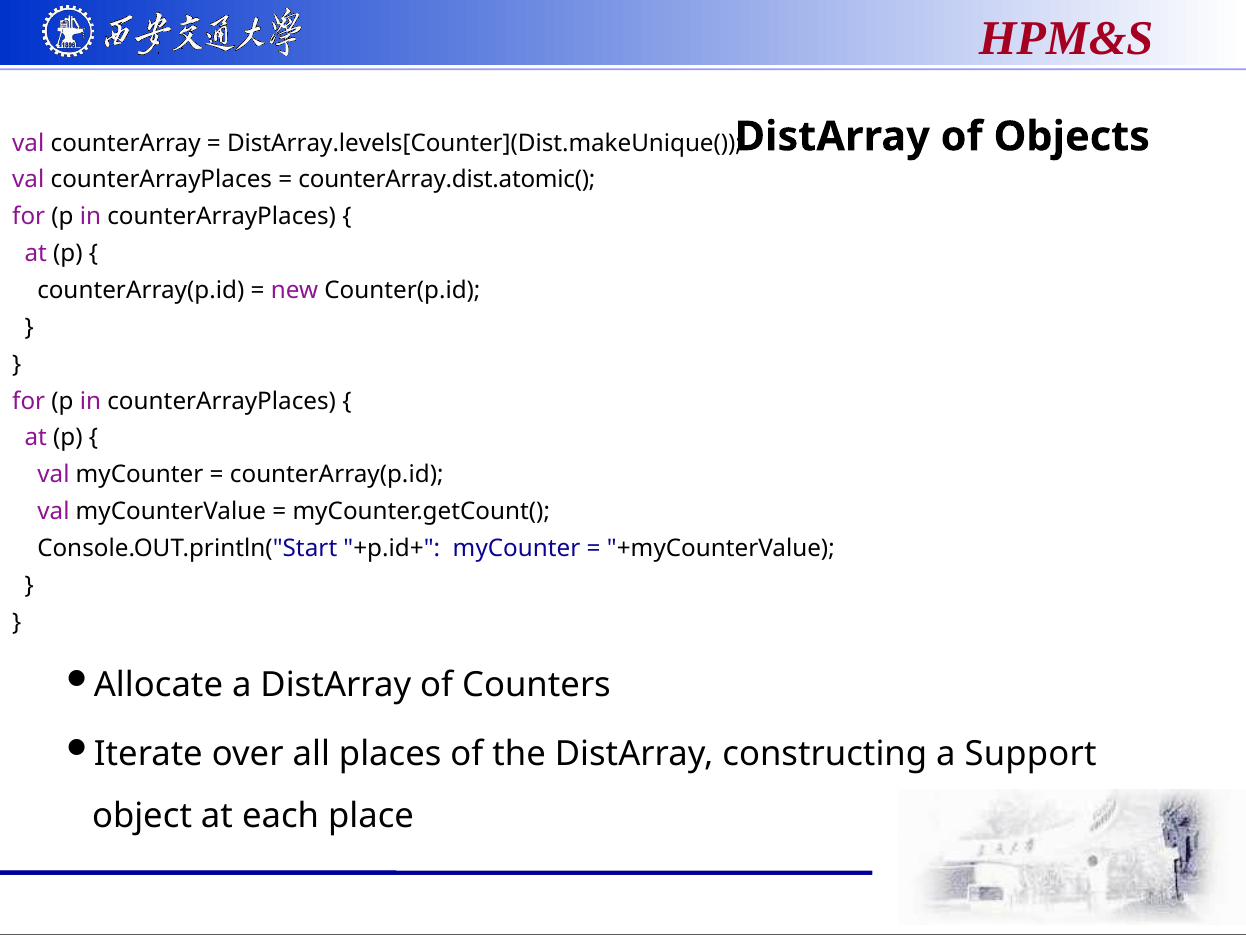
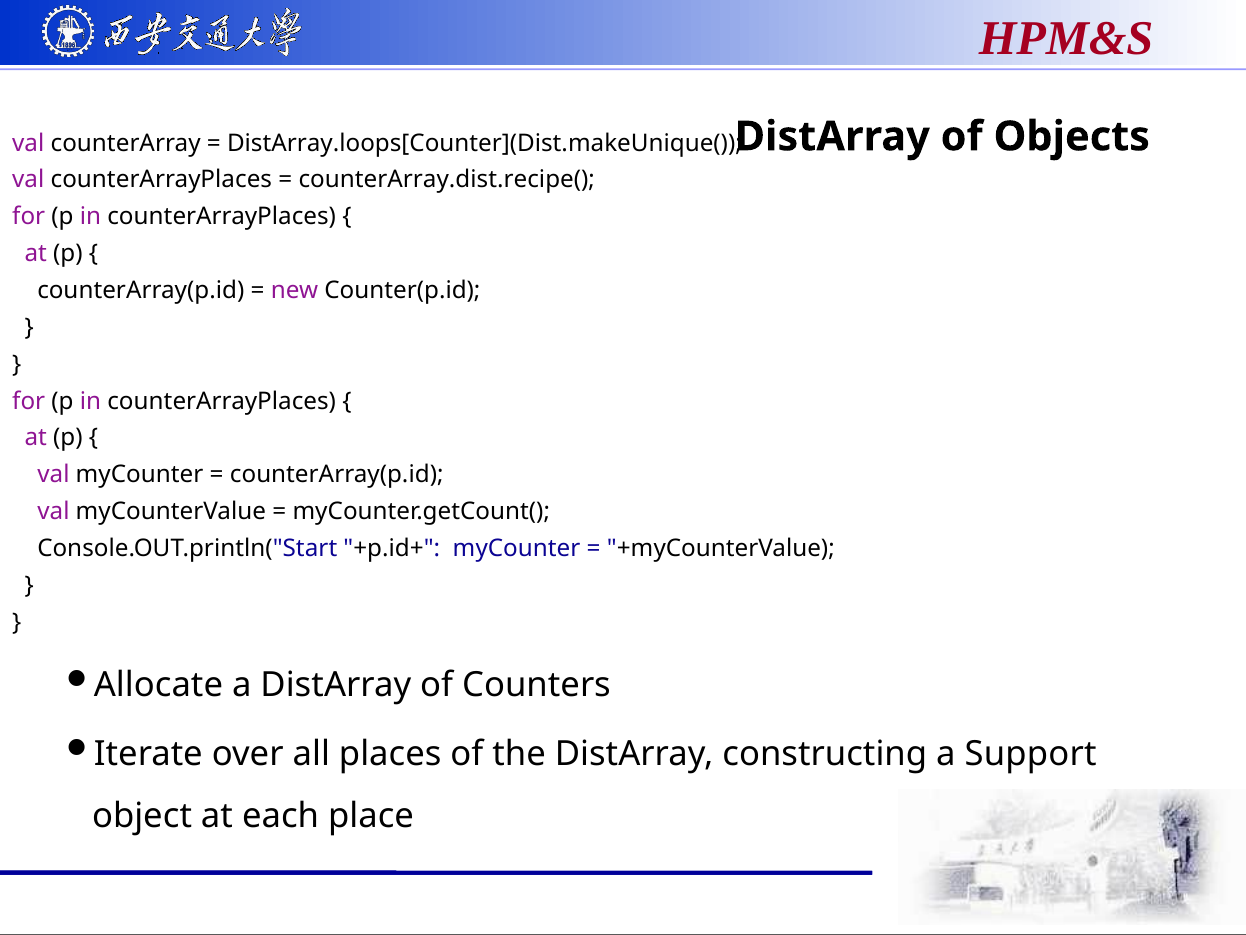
DistArray.levels[Counter](Dist.makeUnique(: DistArray.levels[Counter](Dist.makeUnique( -> DistArray.loops[Counter](Dist.makeUnique( (484, 143)
counterArray.dist.atomic(: counterArray.dist.atomic( -> counterArray.dist.recipe( (447, 180)
